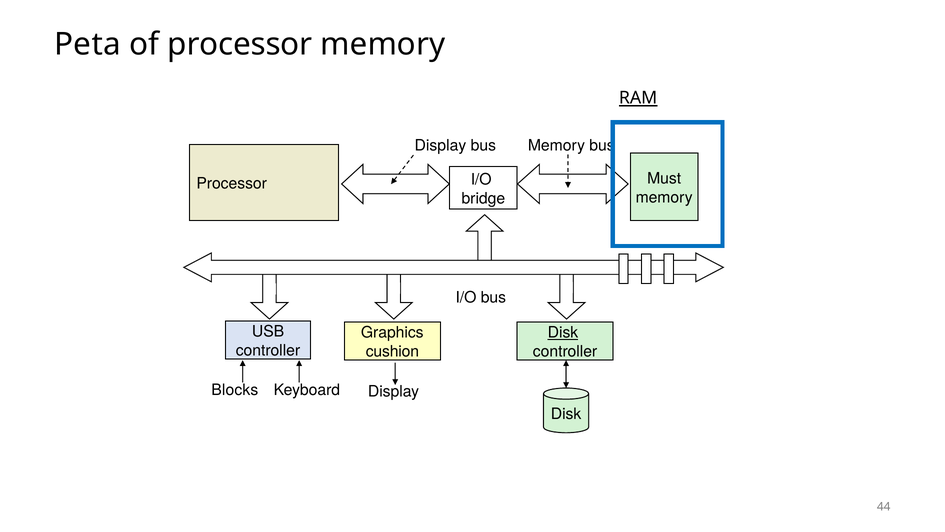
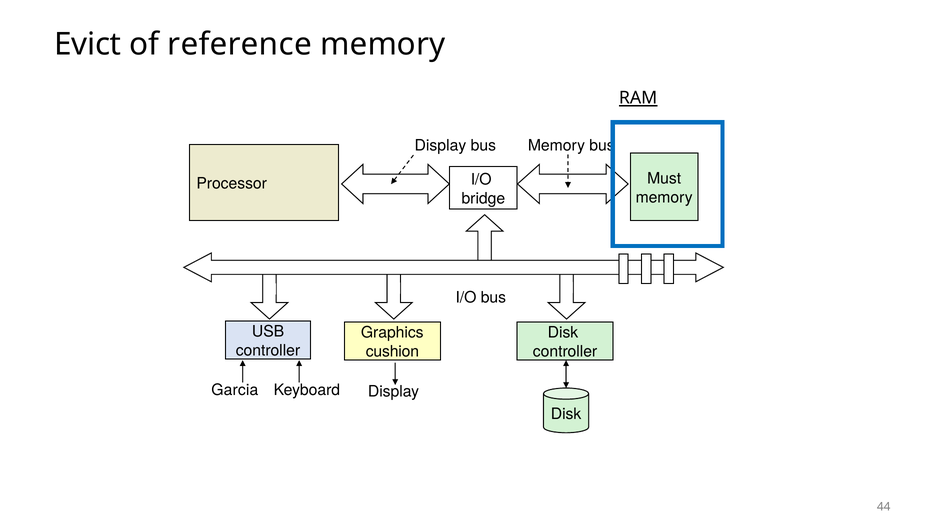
Peta: Peta -> Evict (88, 44)
of processor: processor -> reference (240, 44)
Disk underline: present -> none (563, 332)
Blocks: Blocks -> Garcia (235, 390)
